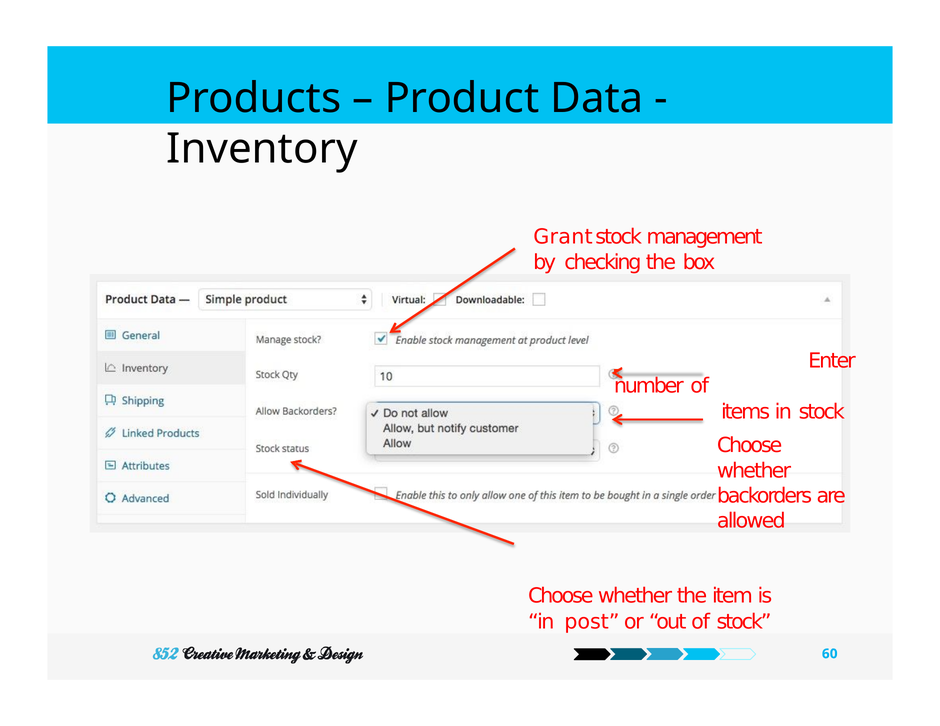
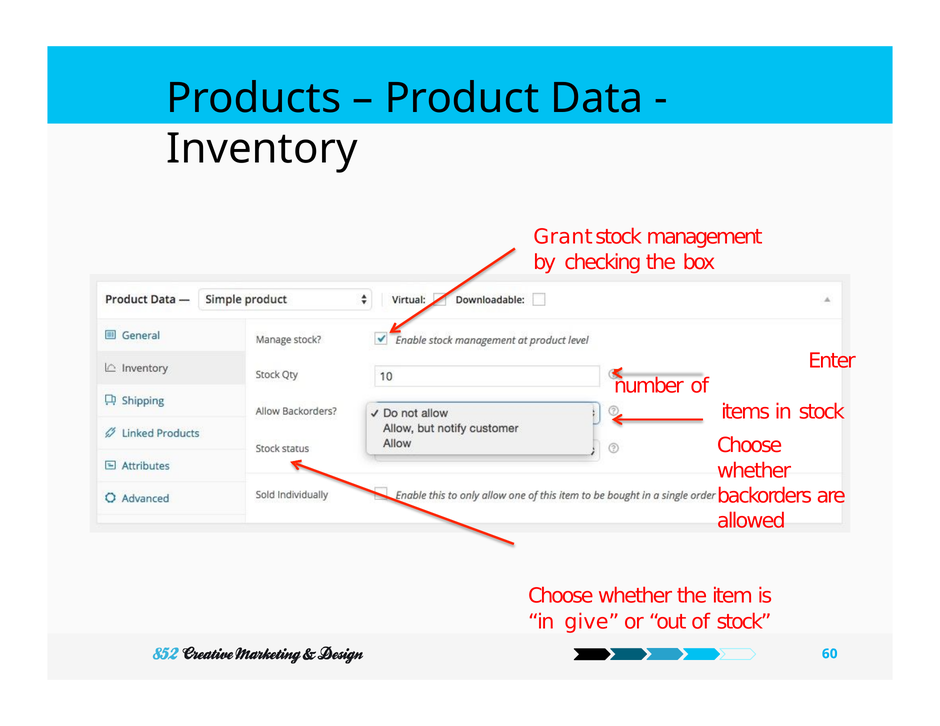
post: post -> give (592, 622)
